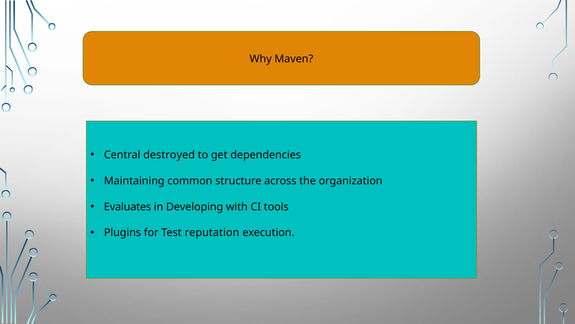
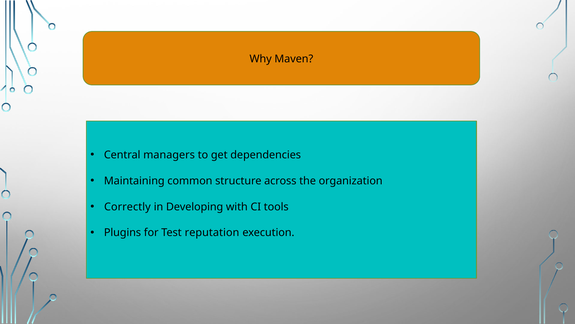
destroyed: destroyed -> managers (169, 155)
Evaluates: Evaluates -> Correctly (127, 206)
